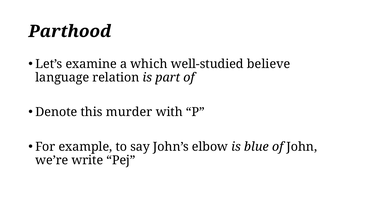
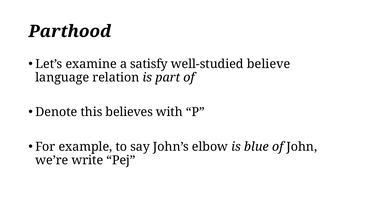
which: which -> satisfy (149, 64)
murder: murder -> believes (129, 112)
